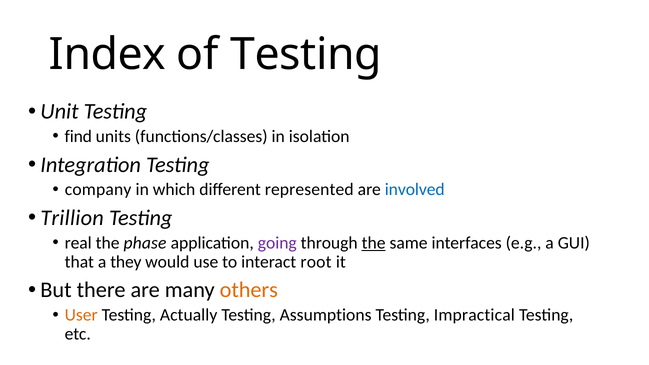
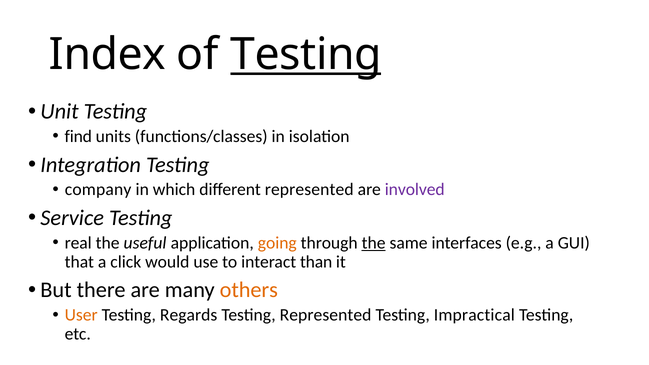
Testing underline: none -> present (306, 54)
involved colour: blue -> purple (415, 190)
Trillion: Trillion -> Service (72, 218)
phase: phase -> useful (145, 243)
going colour: purple -> orange (277, 243)
they: they -> click (126, 262)
root: root -> than (316, 262)
Actually: Actually -> Regards (189, 315)
Testing Assumptions: Assumptions -> Represented (326, 315)
